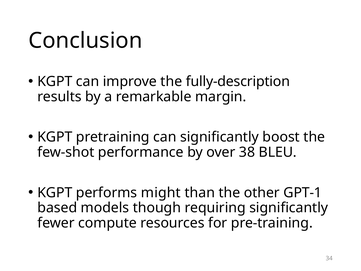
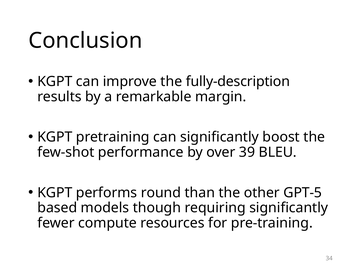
38: 38 -> 39 (247, 152)
might: might -> round (161, 192)
GPT-1: GPT-1 -> GPT-5 (303, 192)
